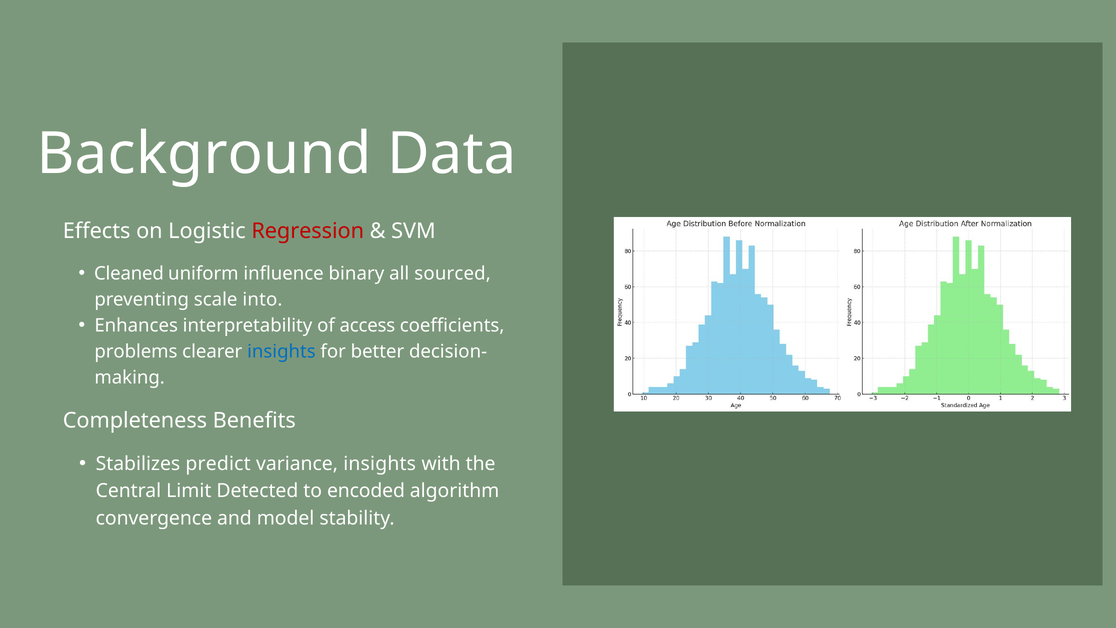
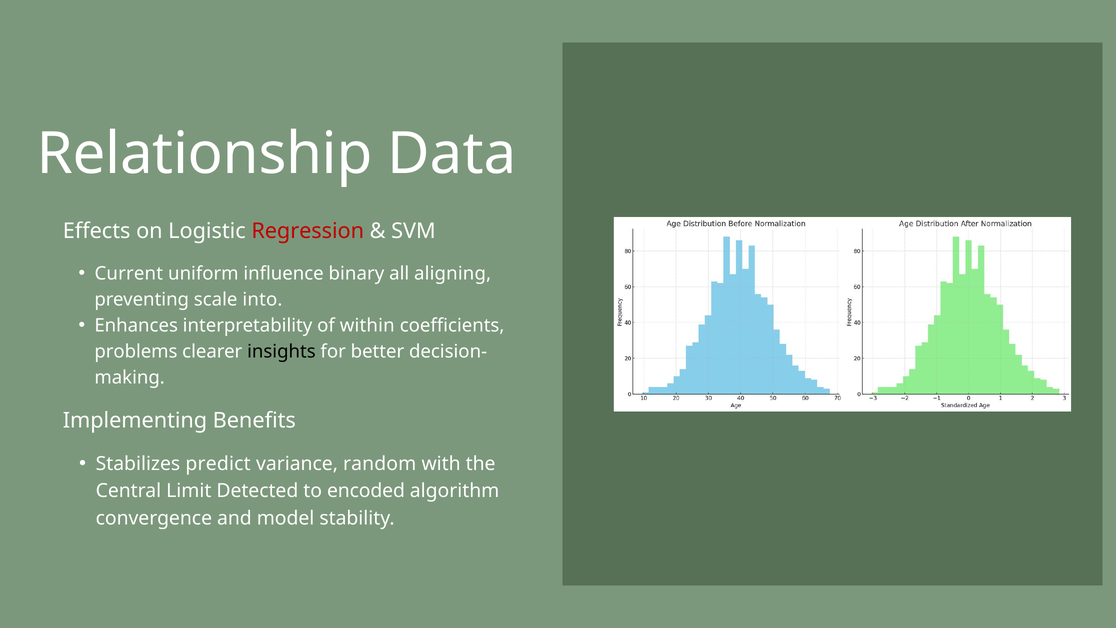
Background: Background -> Relationship (205, 154)
Cleaned: Cleaned -> Current (129, 274)
sourced: sourced -> aligning (453, 274)
access: access -> within (367, 326)
insights colour: blue -> black (281, 352)
Completeness: Completeness -> Implementing (135, 420)
variance insights: insights -> random (380, 464)
